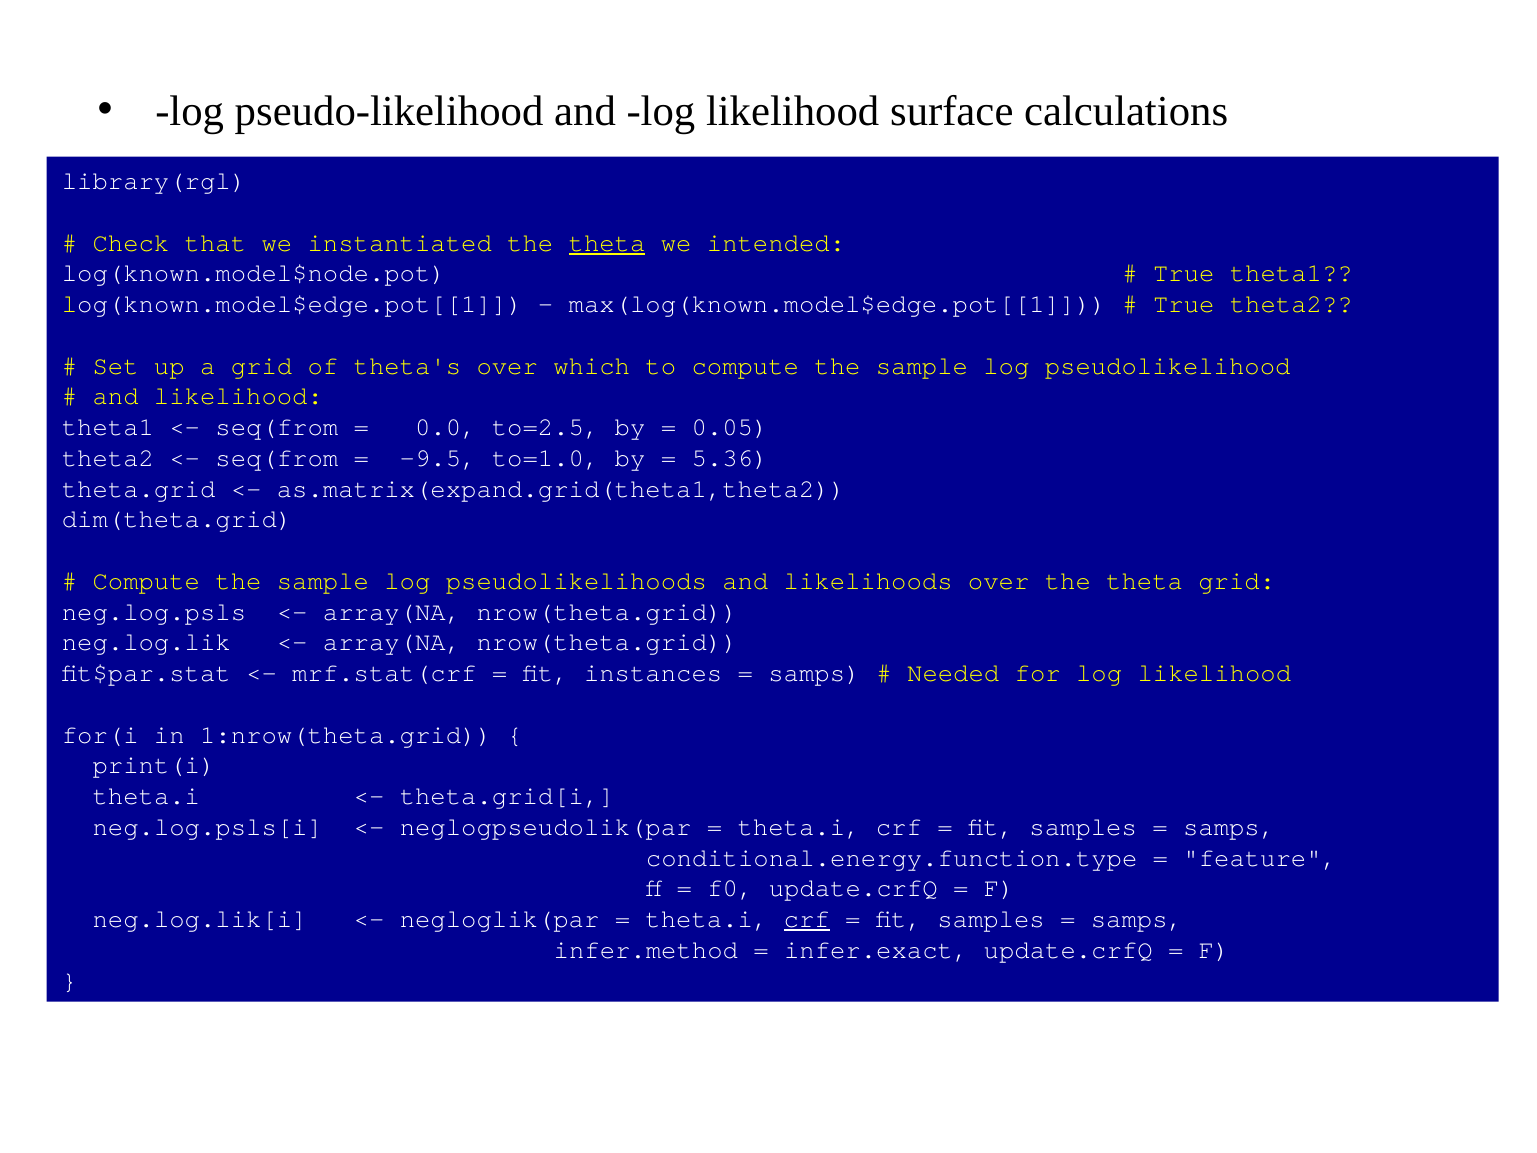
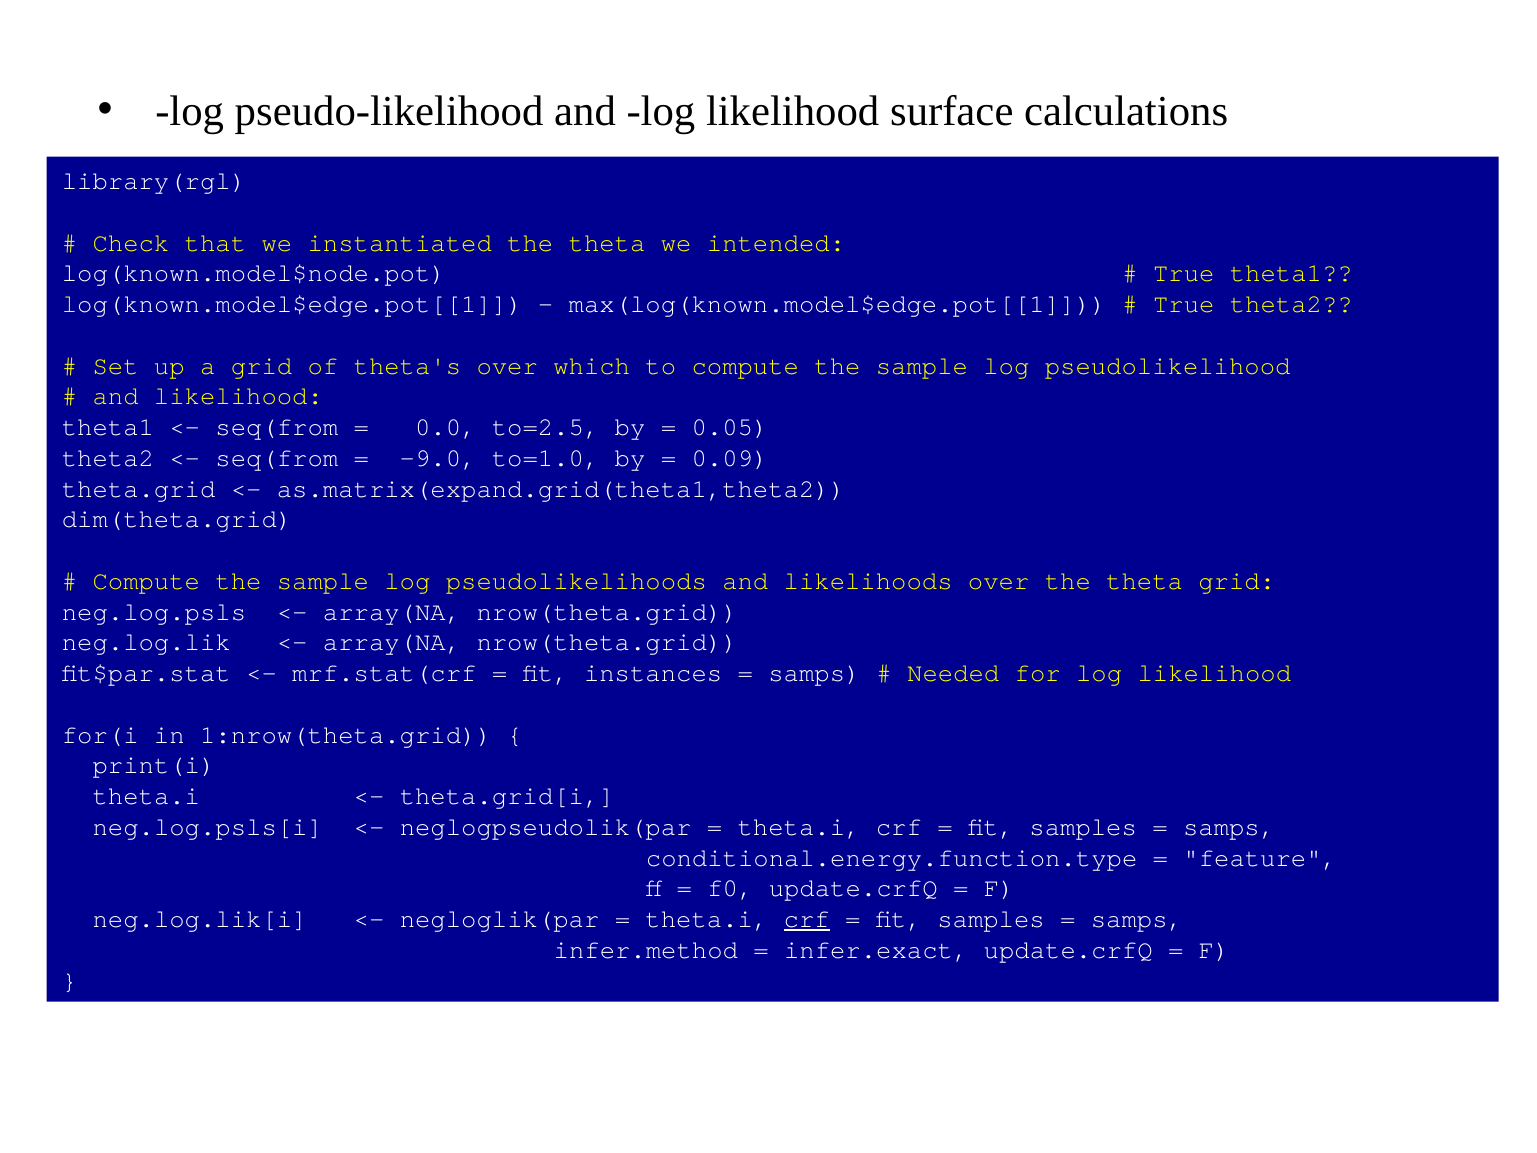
theta underline: present -> none (607, 243)
-9.5: -9.5 -> -9.0 (438, 458)
5.36: 5.36 -> 0.09 (730, 458)
